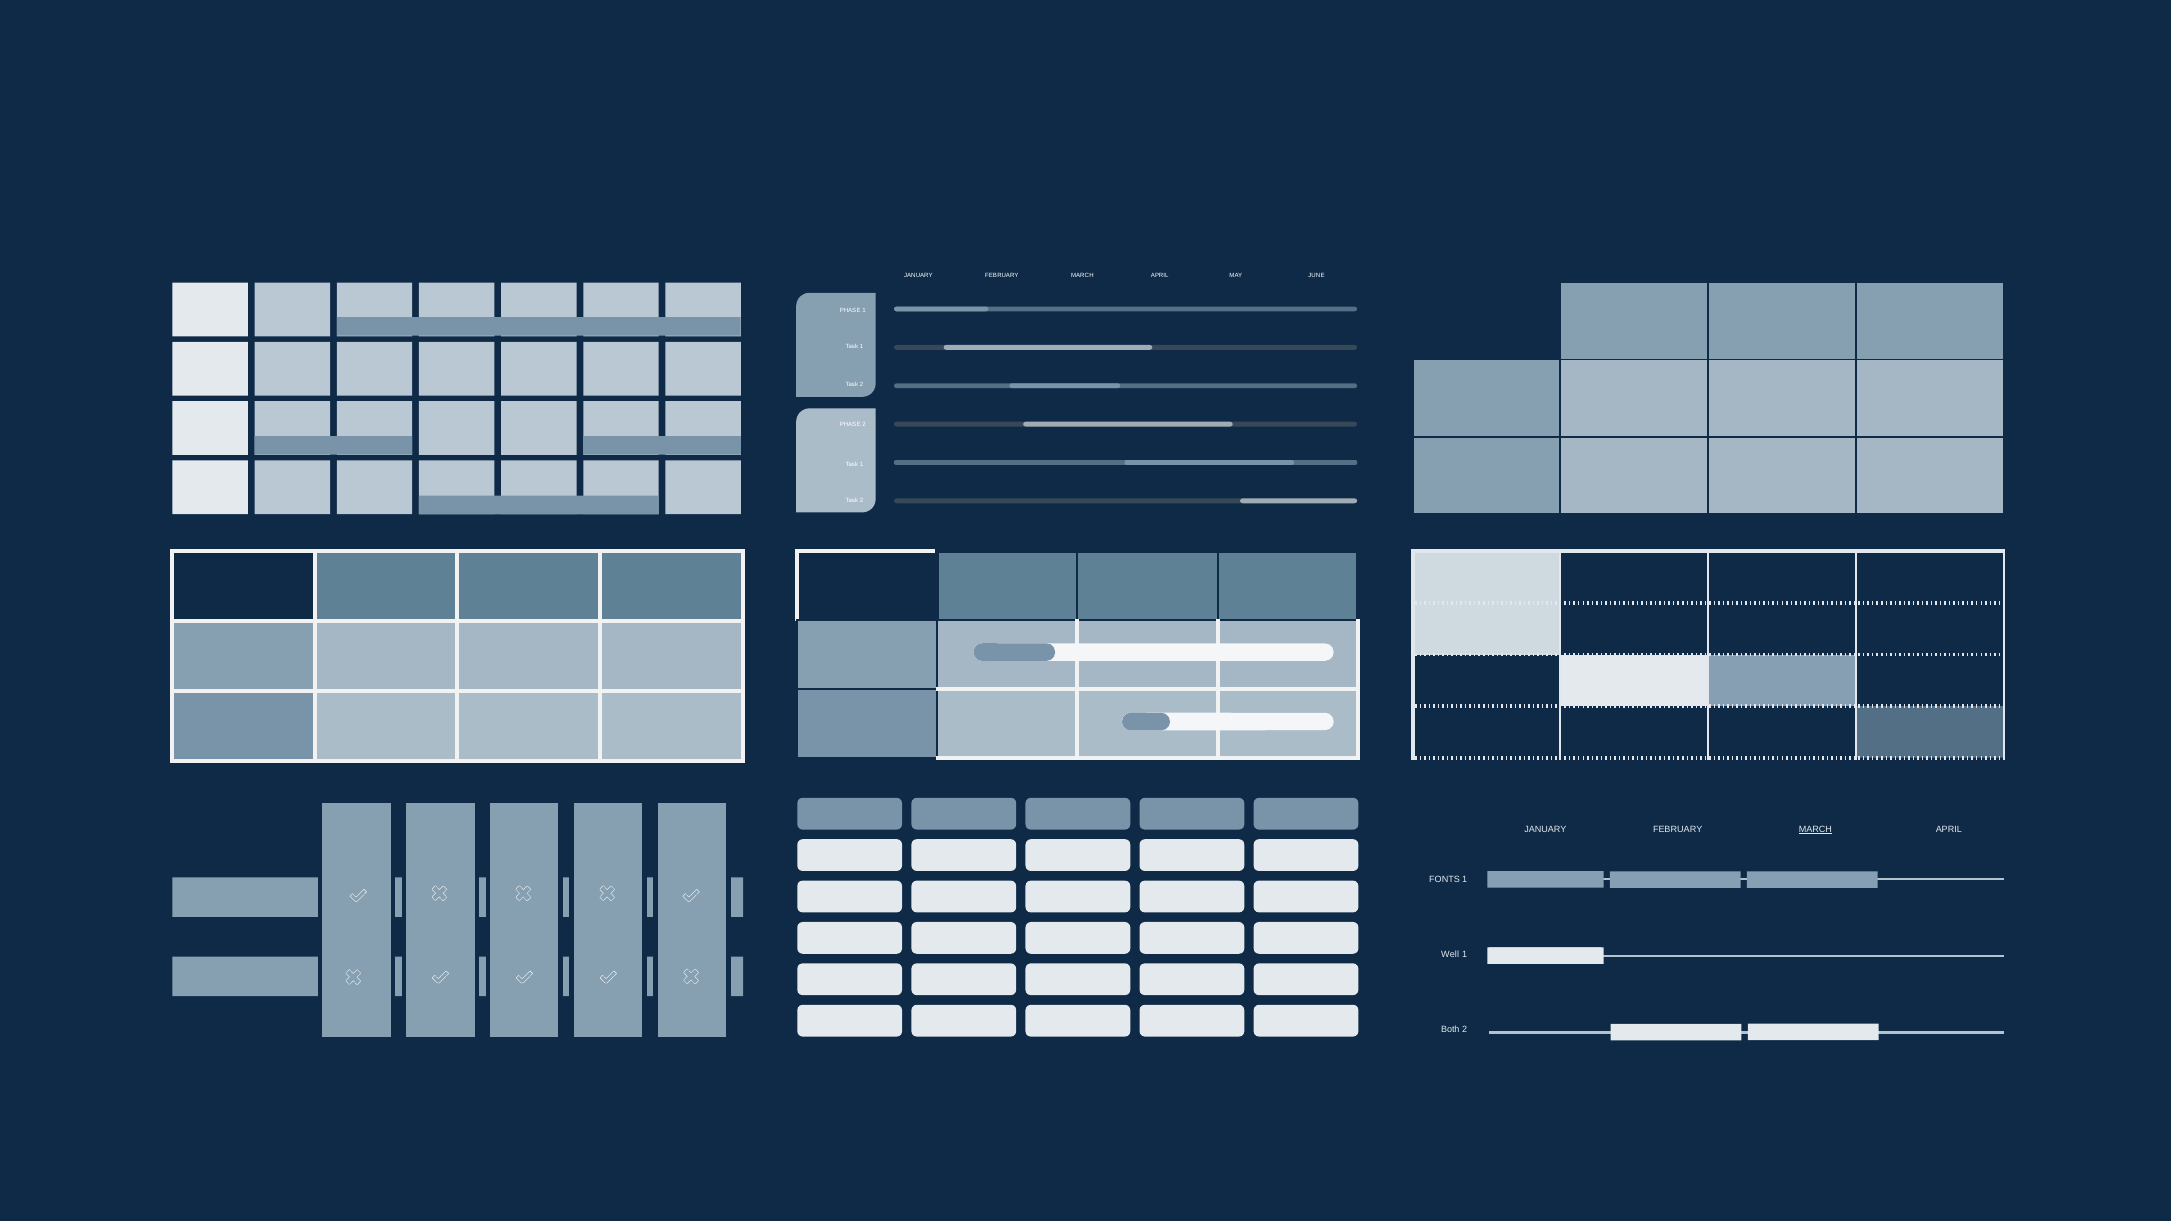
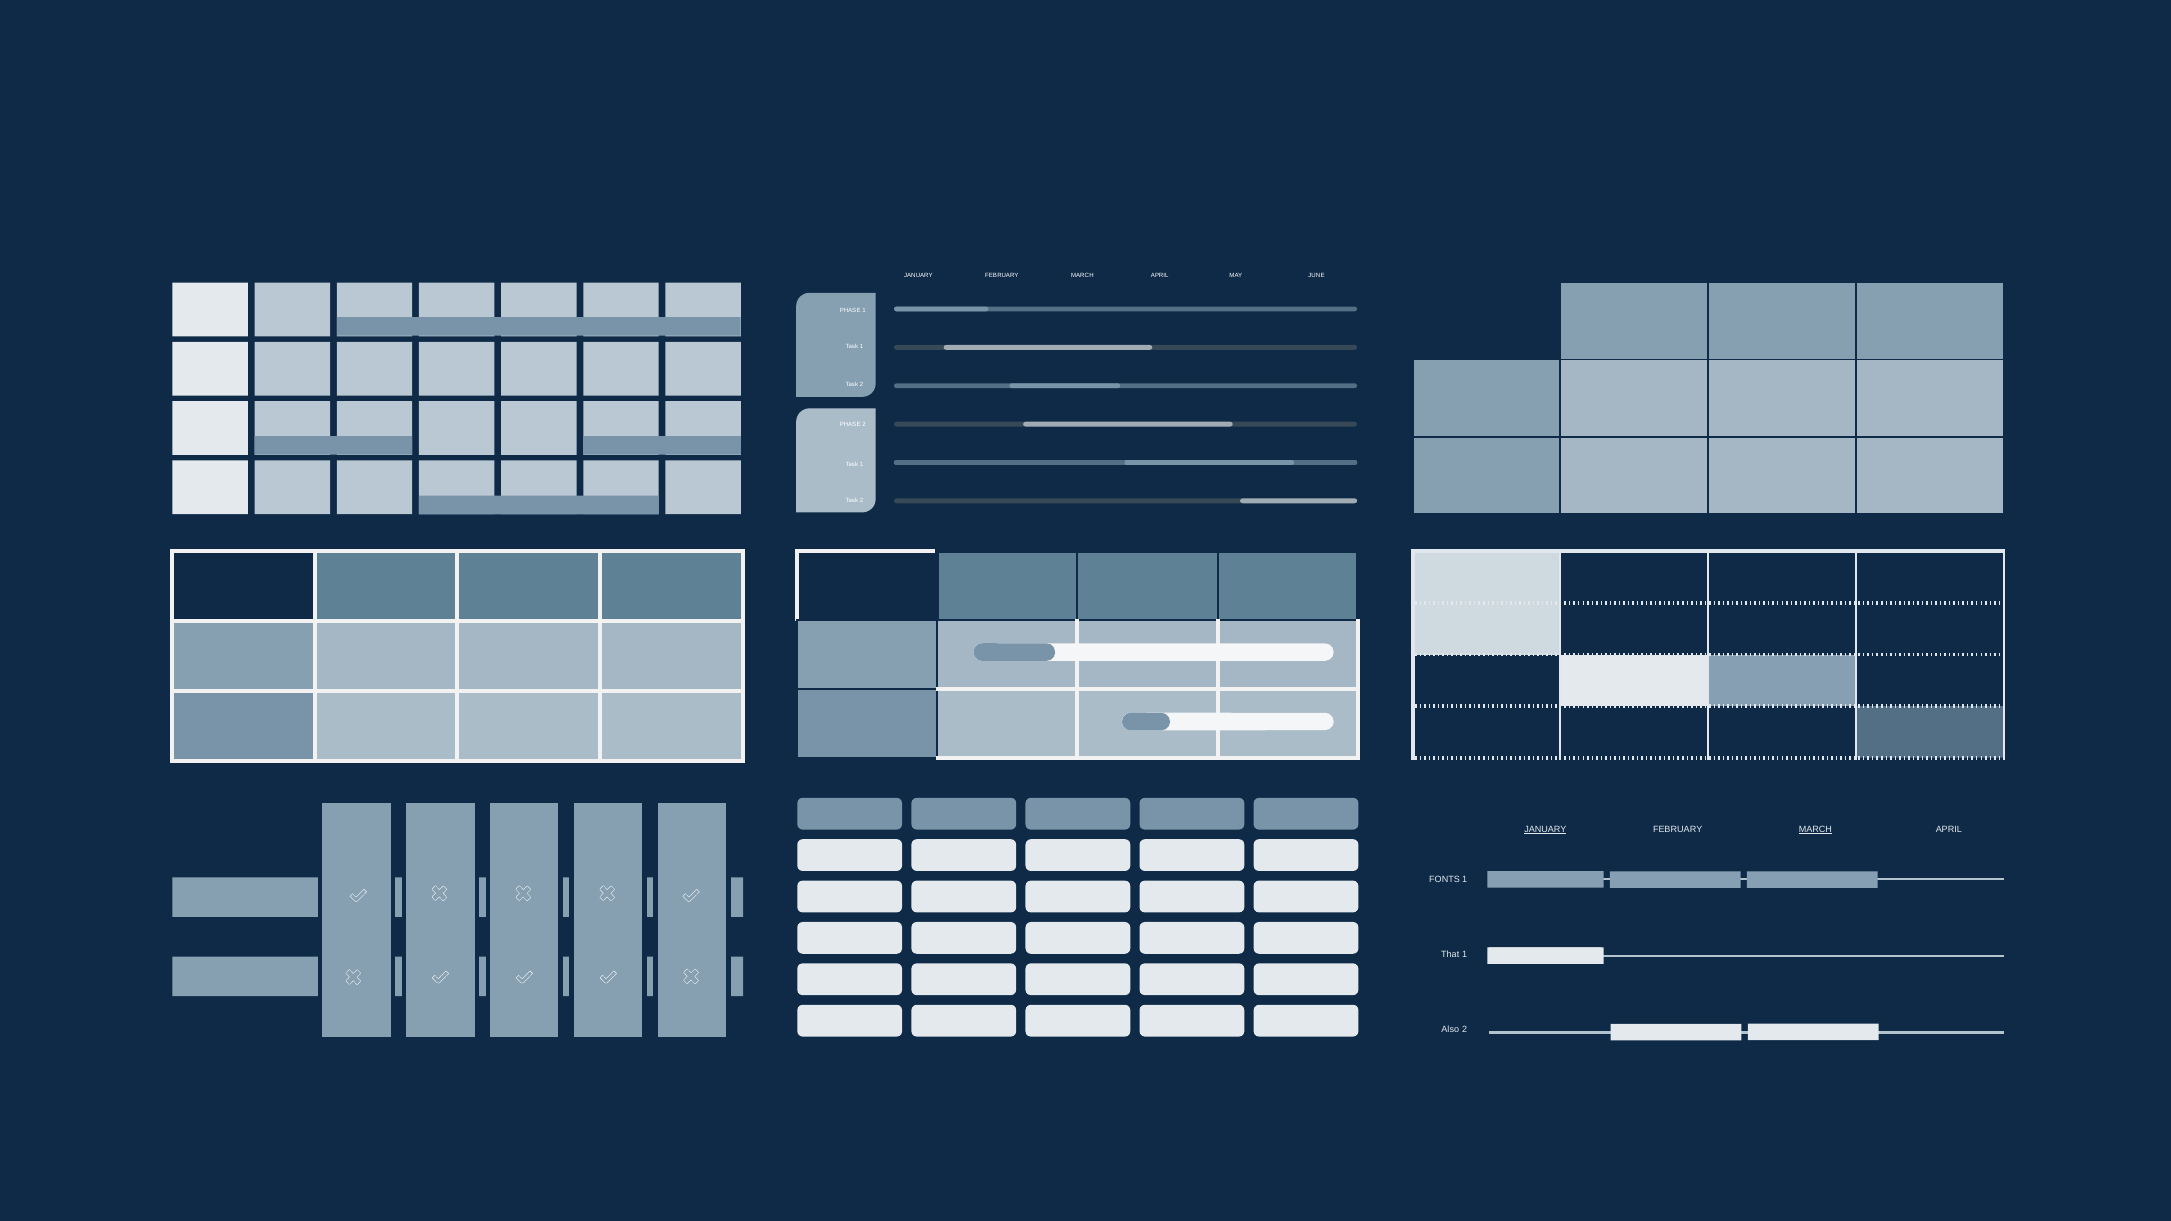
JANUARY underline: none -> present (1545, 830)
Well: Well -> That (1450, 955)
Both: Both -> Also (1450, 1030)
